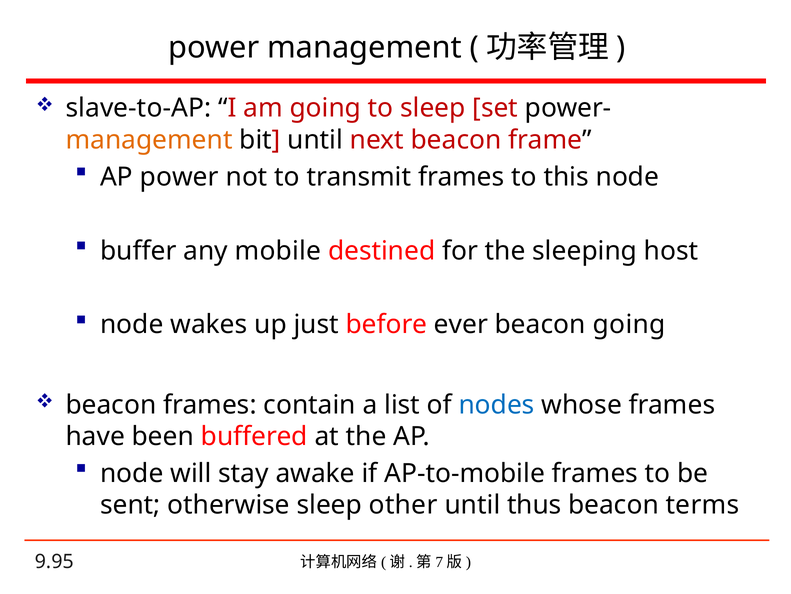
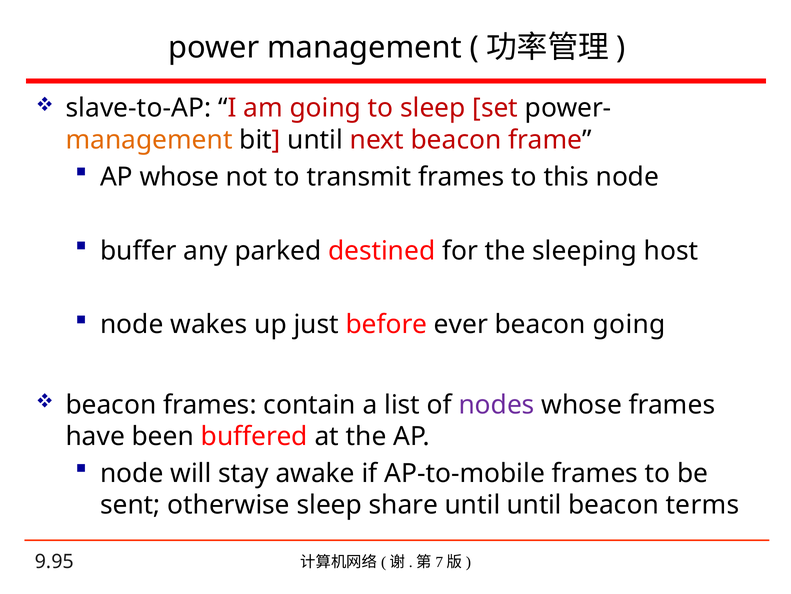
AP power: power -> whose (180, 177)
mobile: mobile -> parked (278, 250)
nodes colour: blue -> purple (497, 404)
other: other -> share (403, 504)
until thus: thus -> until (534, 504)
